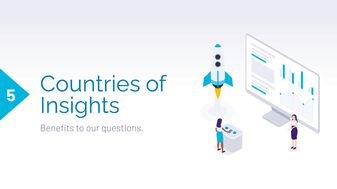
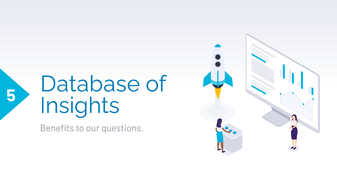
Countries: Countries -> Database (90, 84)
